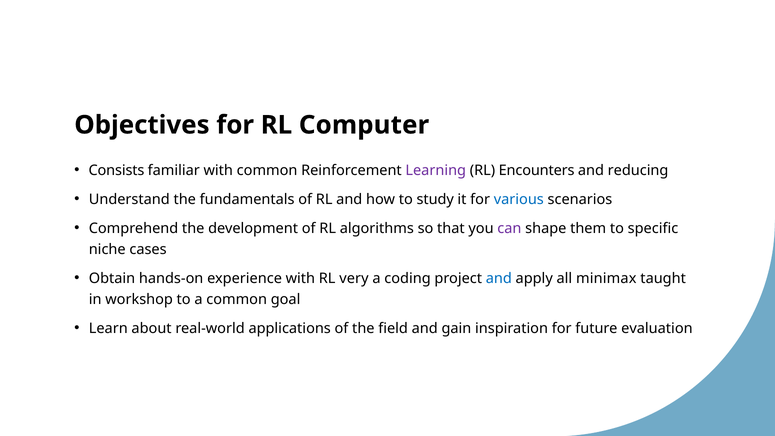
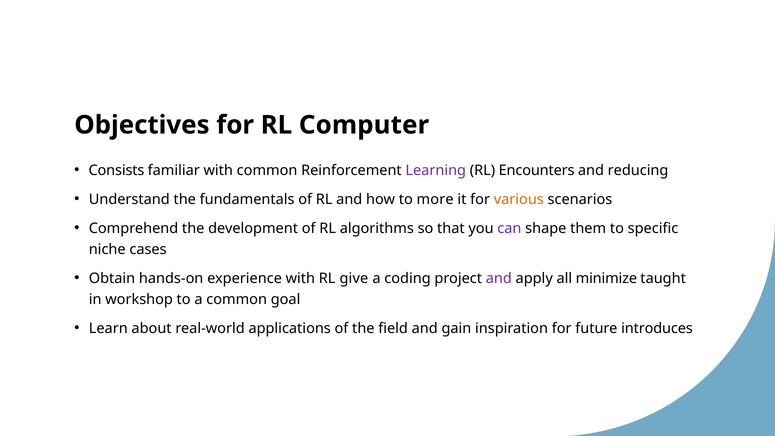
study: study -> more (435, 199)
various colour: blue -> orange (519, 199)
very: very -> give (354, 278)
and colour: blue -> purple (499, 278)
minimax: minimax -> minimize (606, 278)
evaluation: evaluation -> introduces (657, 328)
